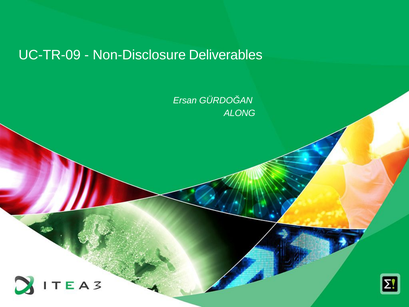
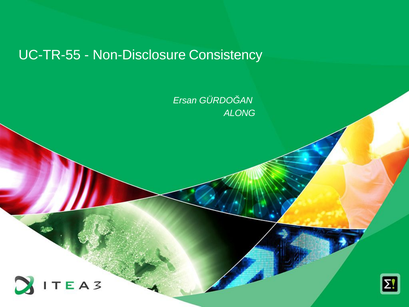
UC-TR-09: UC-TR-09 -> UC-TR-55 (50, 55)
Deliverables: Deliverables -> Consistency (226, 55)
